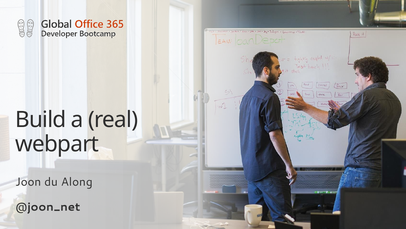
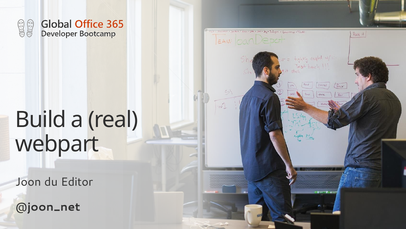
Along: Along -> Editor (77, 181)
